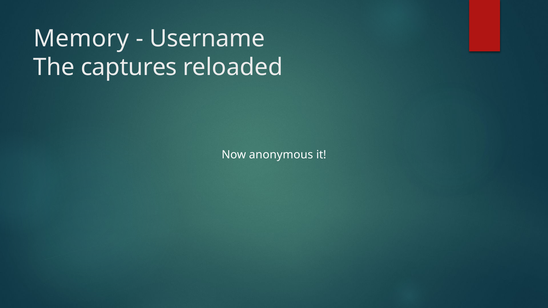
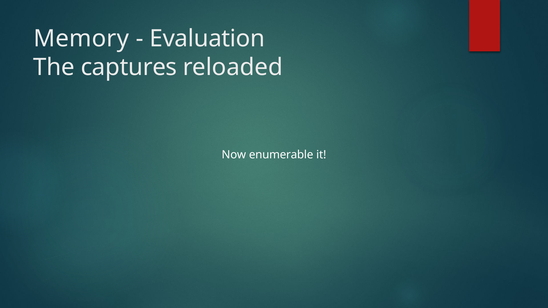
Username: Username -> Evaluation (207, 38)
anonymous: anonymous -> enumerable (281, 155)
